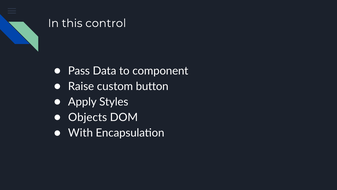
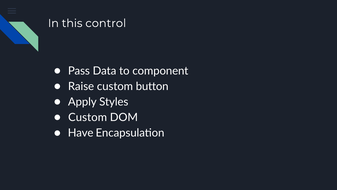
Objects: Objects -> Custom (88, 117)
With: With -> Have (81, 133)
